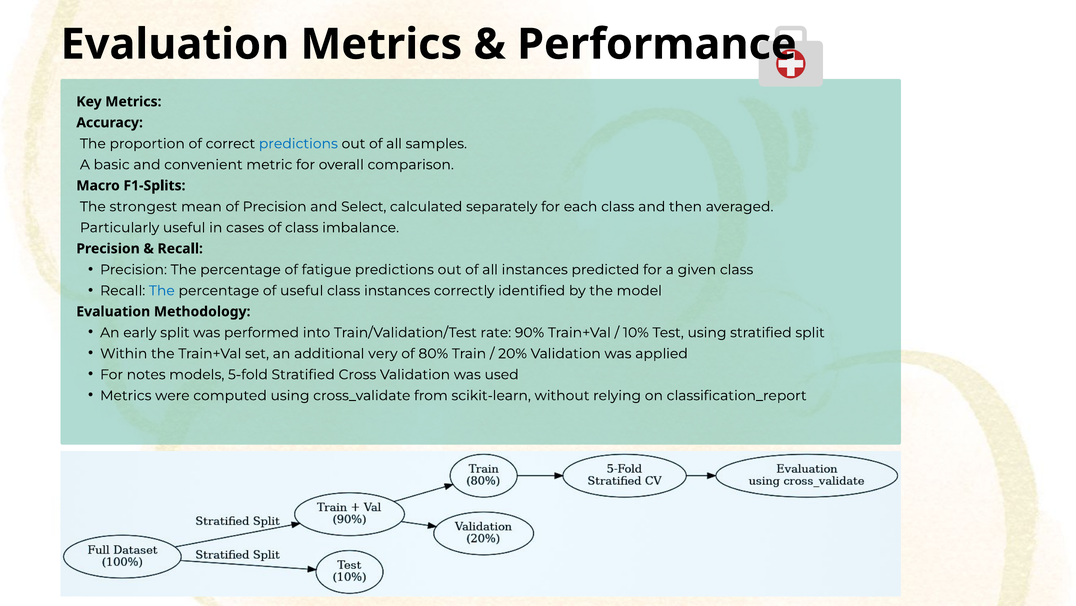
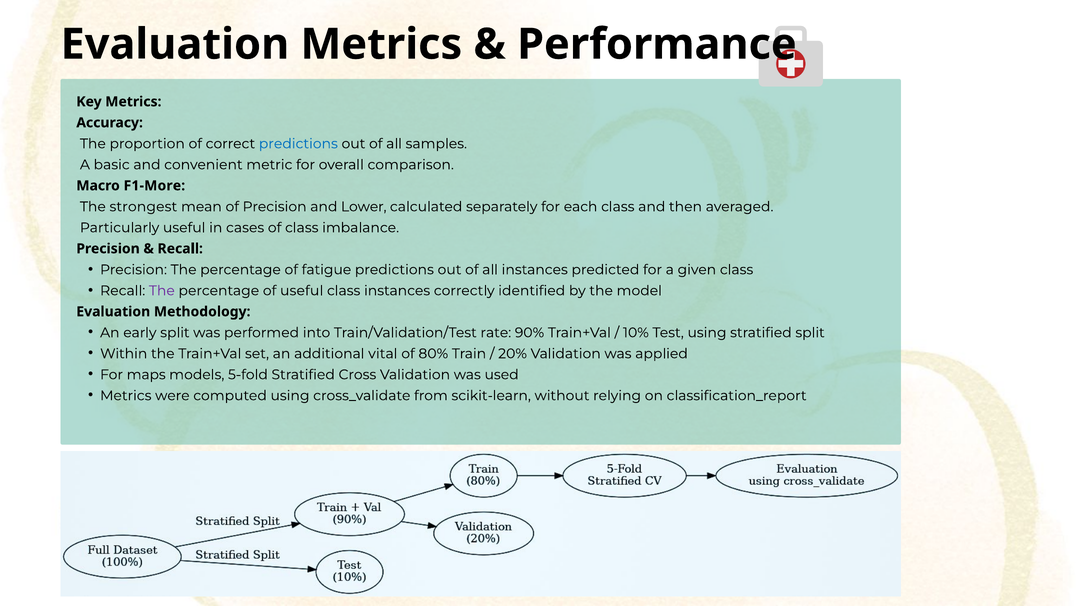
F1-Splits: F1-Splits -> F1-More (154, 185)
Select: Select -> Lower (364, 206)
The colour: blue -> purple (162, 290)
very: very -> vital (383, 353)
notes: notes -> maps (146, 374)
